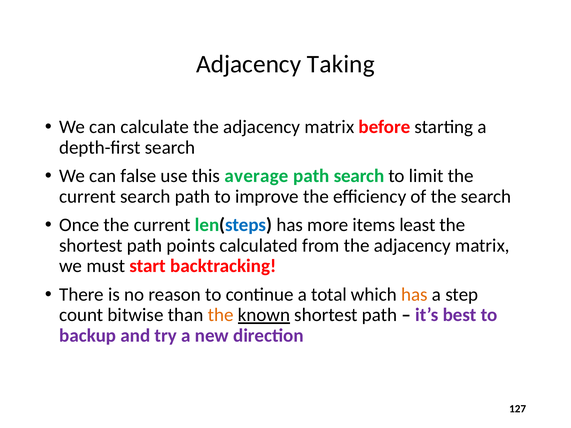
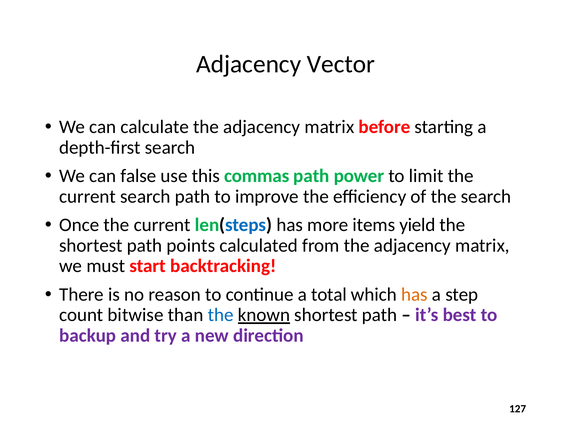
Taking: Taking -> Vector (341, 64)
average: average -> commas (257, 176)
path search: search -> power (359, 176)
least: least -> yield (417, 225)
the colour: orange -> blue (221, 315)
